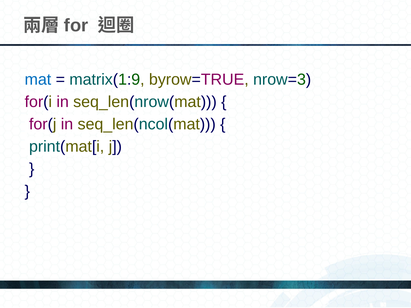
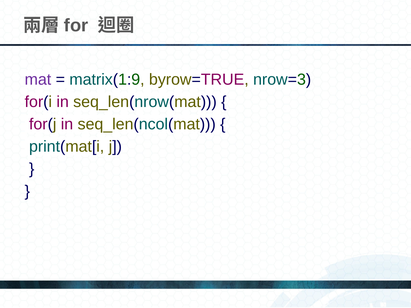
mat colour: blue -> purple (38, 79)
